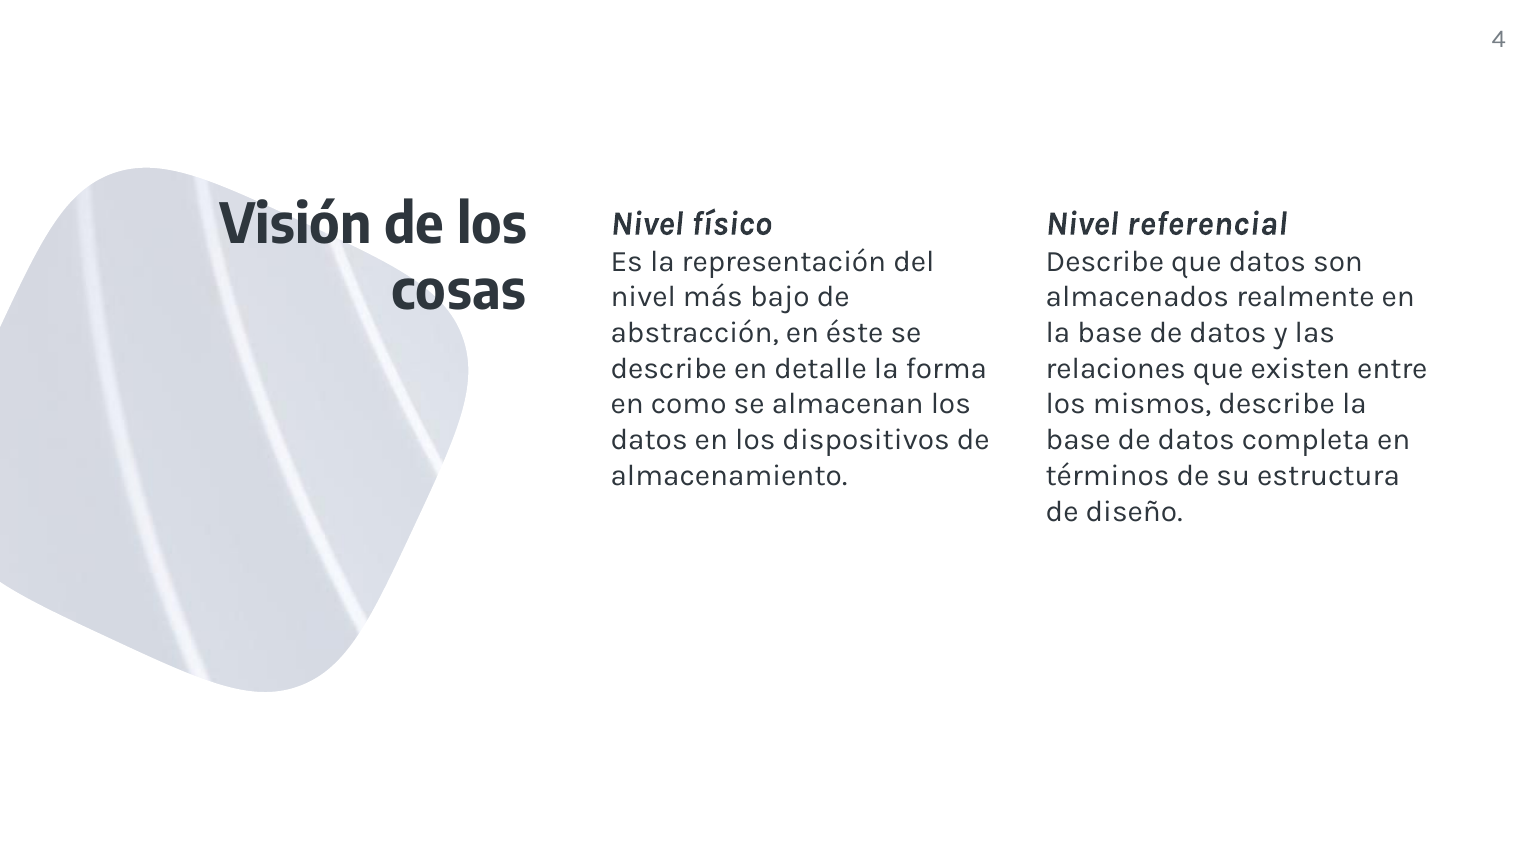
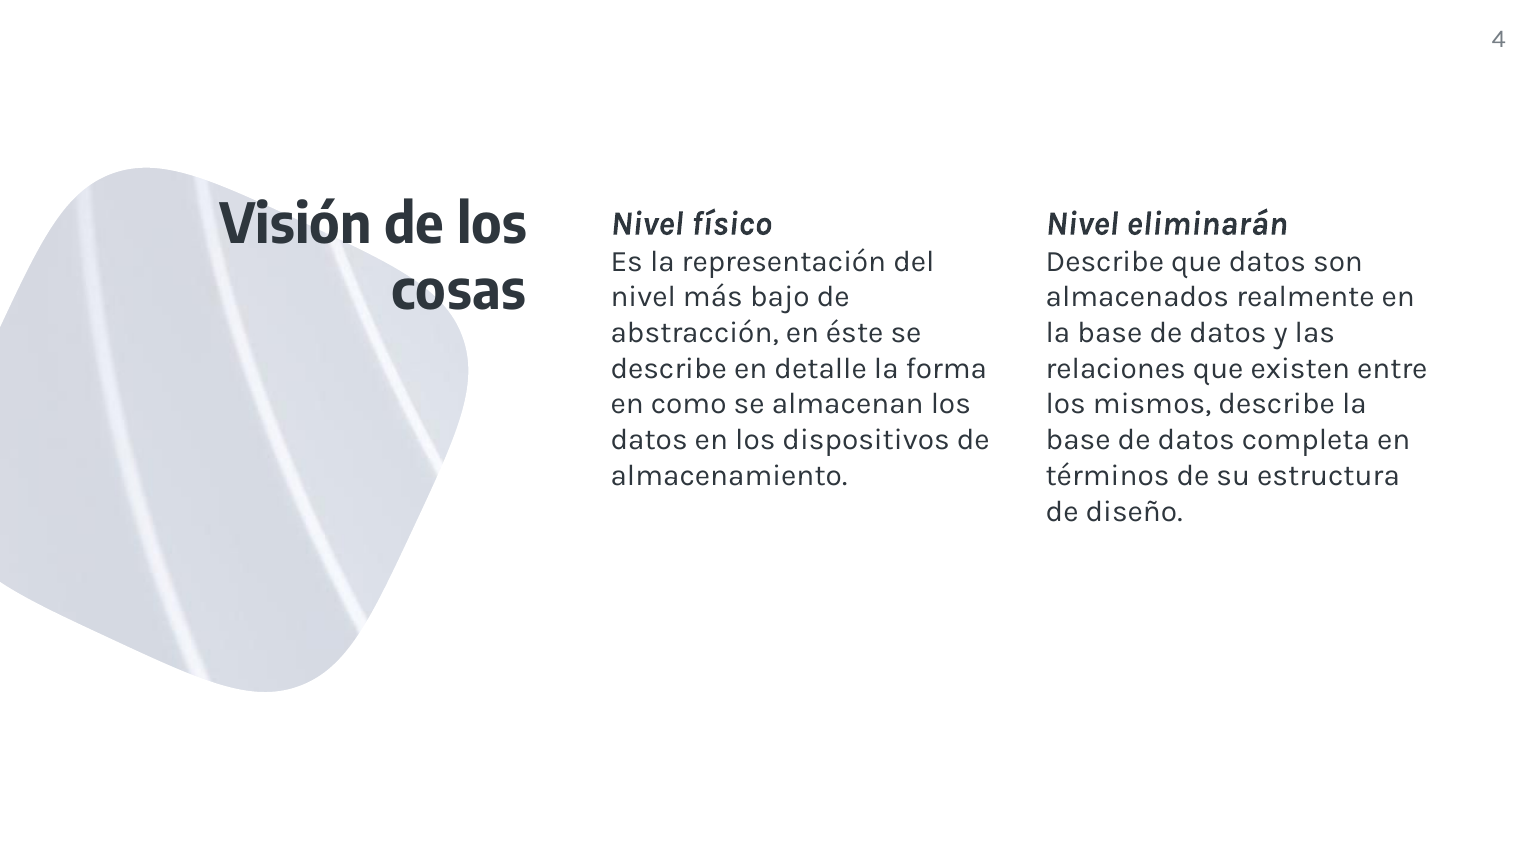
referencial: referencial -> eliminarán (1207, 223)
